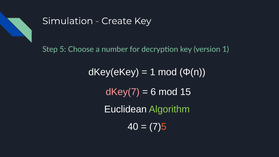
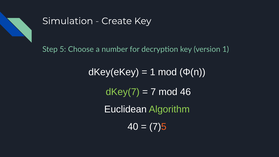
dKey(7 colour: pink -> light green (123, 92)
6: 6 -> 7 (153, 92)
15: 15 -> 46 (185, 92)
